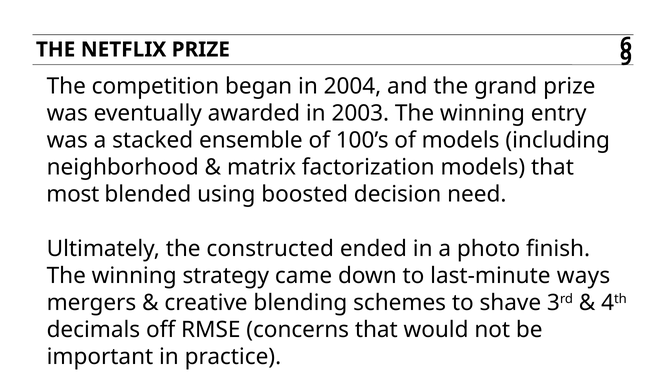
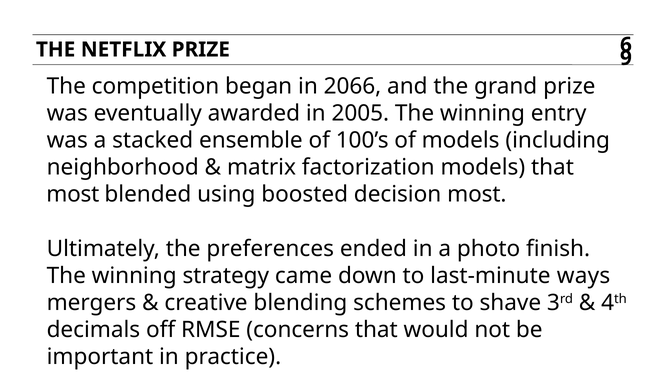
2004: 2004 -> 2066 (352, 86)
2003: 2003 -> 2005 (360, 113)
decision need: need -> most (477, 194)
constructed: constructed -> preferences (270, 249)
